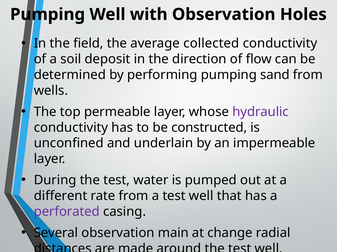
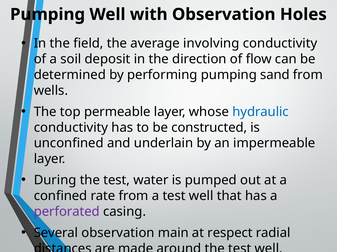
collected: collected -> involving (211, 44)
hydraulic colour: purple -> blue (261, 112)
different: different -> confined (61, 196)
change: change -> respect (230, 233)
